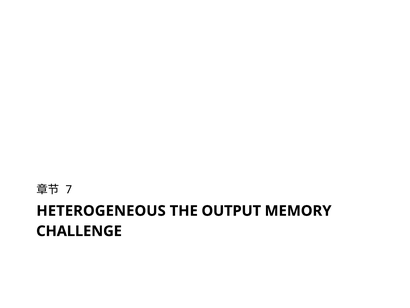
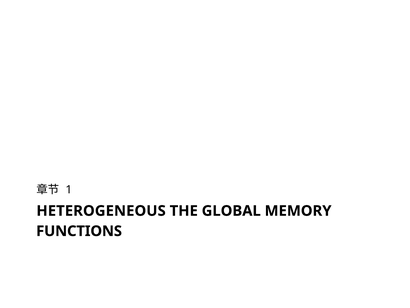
7: 7 -> 1 (69, 190)
OUTPUT: OUTPUT -> GLOBAL (231, 211)
CHALLENGE: CHALLENGE -> FUNCTIONS (79, 231)
